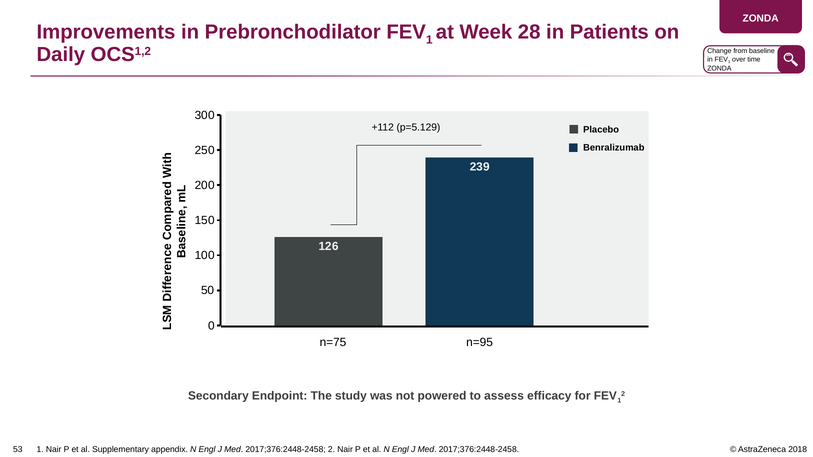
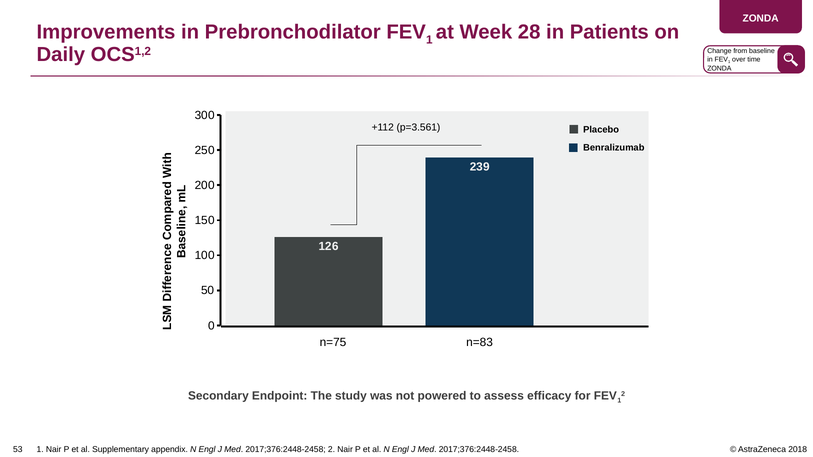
p=5.129: p=5.129 -> p=3.561 (418, 127)
n=95: n=95 -> n=83 (480, 342)
